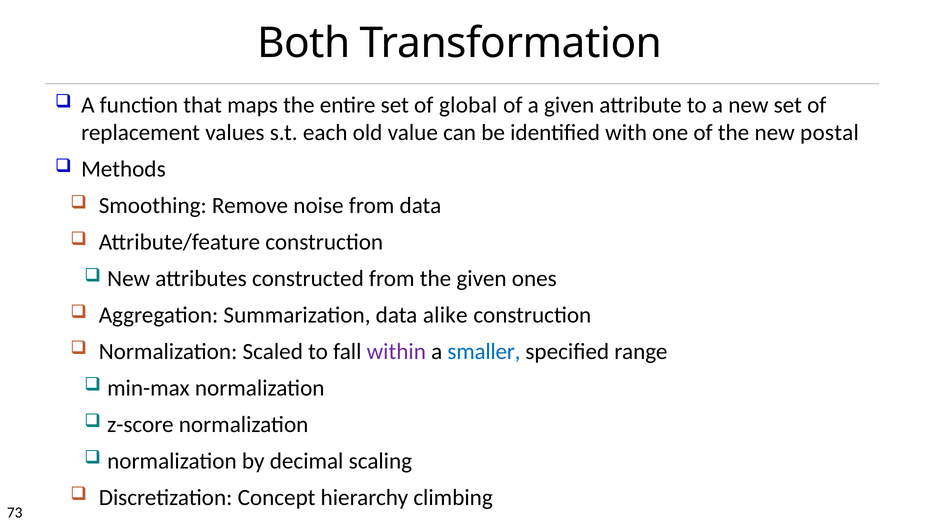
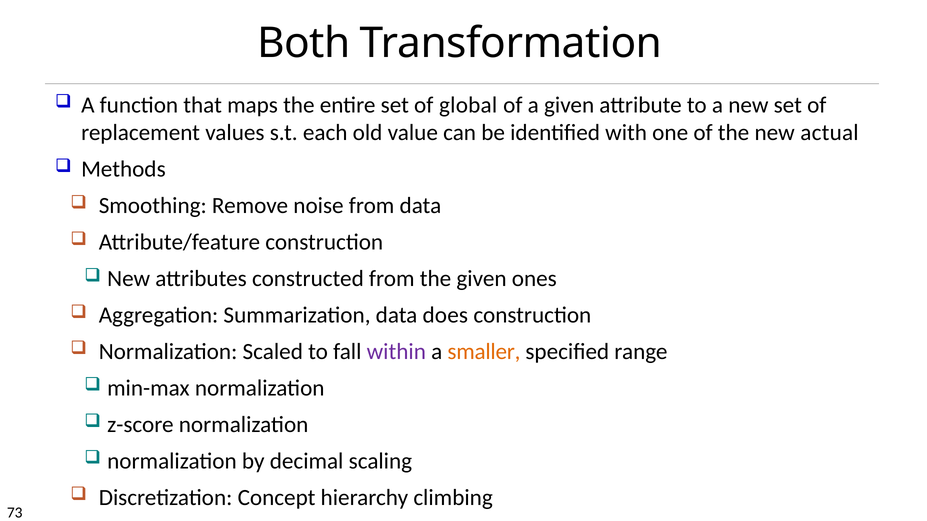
postal: postal -> actual (829, 133)
alike: alike -> does (445, 315)
smaller colour: blue -> orange (484, 352)
